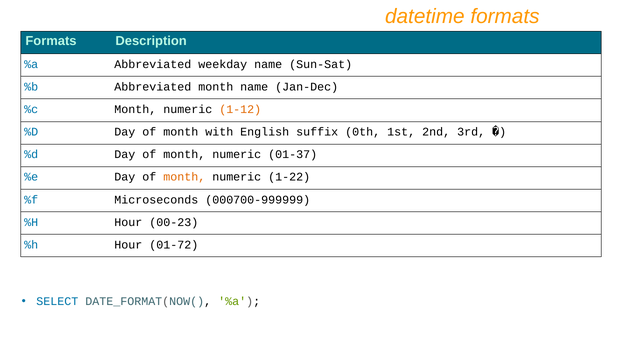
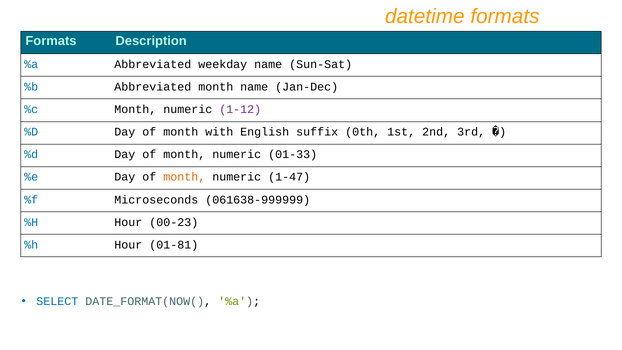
1-12 colour: orange -> purple (240, 109)
01-37: 01-37 -> 01-33 (293, 155)
1-22: 1-22 -> 1-47 (289, 177)
000700-999999: 000700-999999 -> 061638-999999 (258, 200)
01-72: 01-72 -> 01-81 (174, 245)
